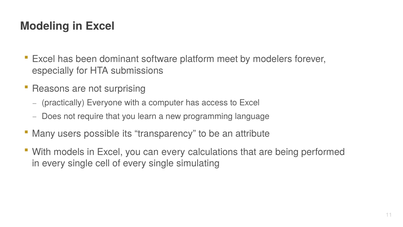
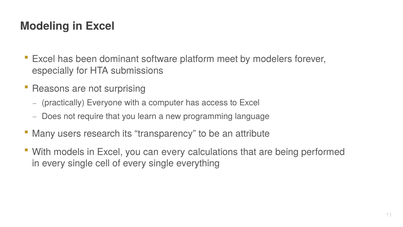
possible: possible -> research (102, 134)
simulating: simulating -> everything (198, 163)
